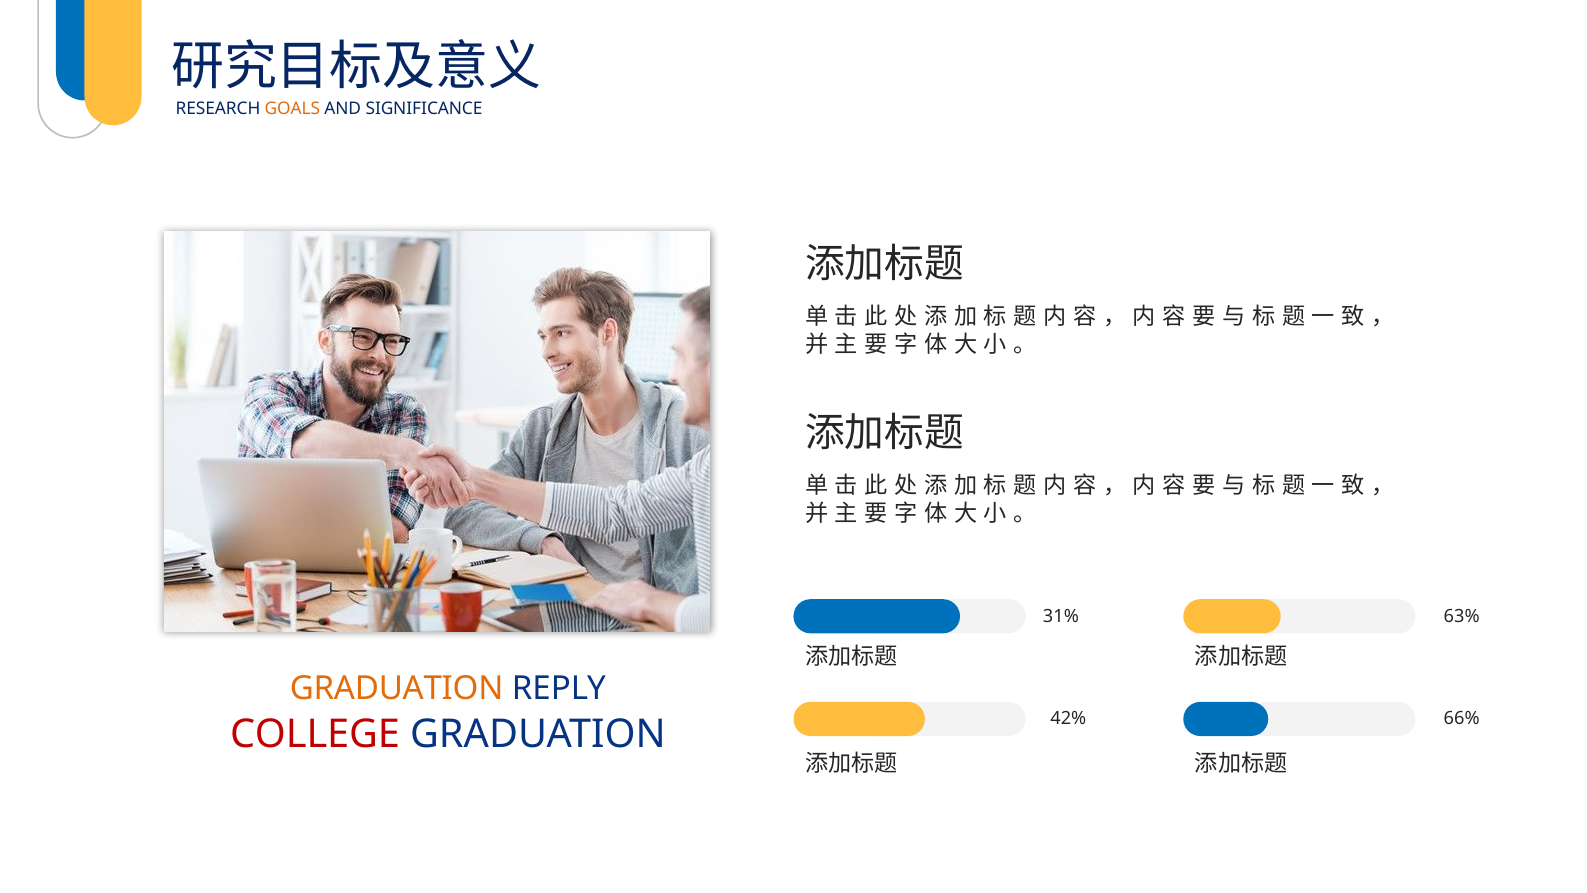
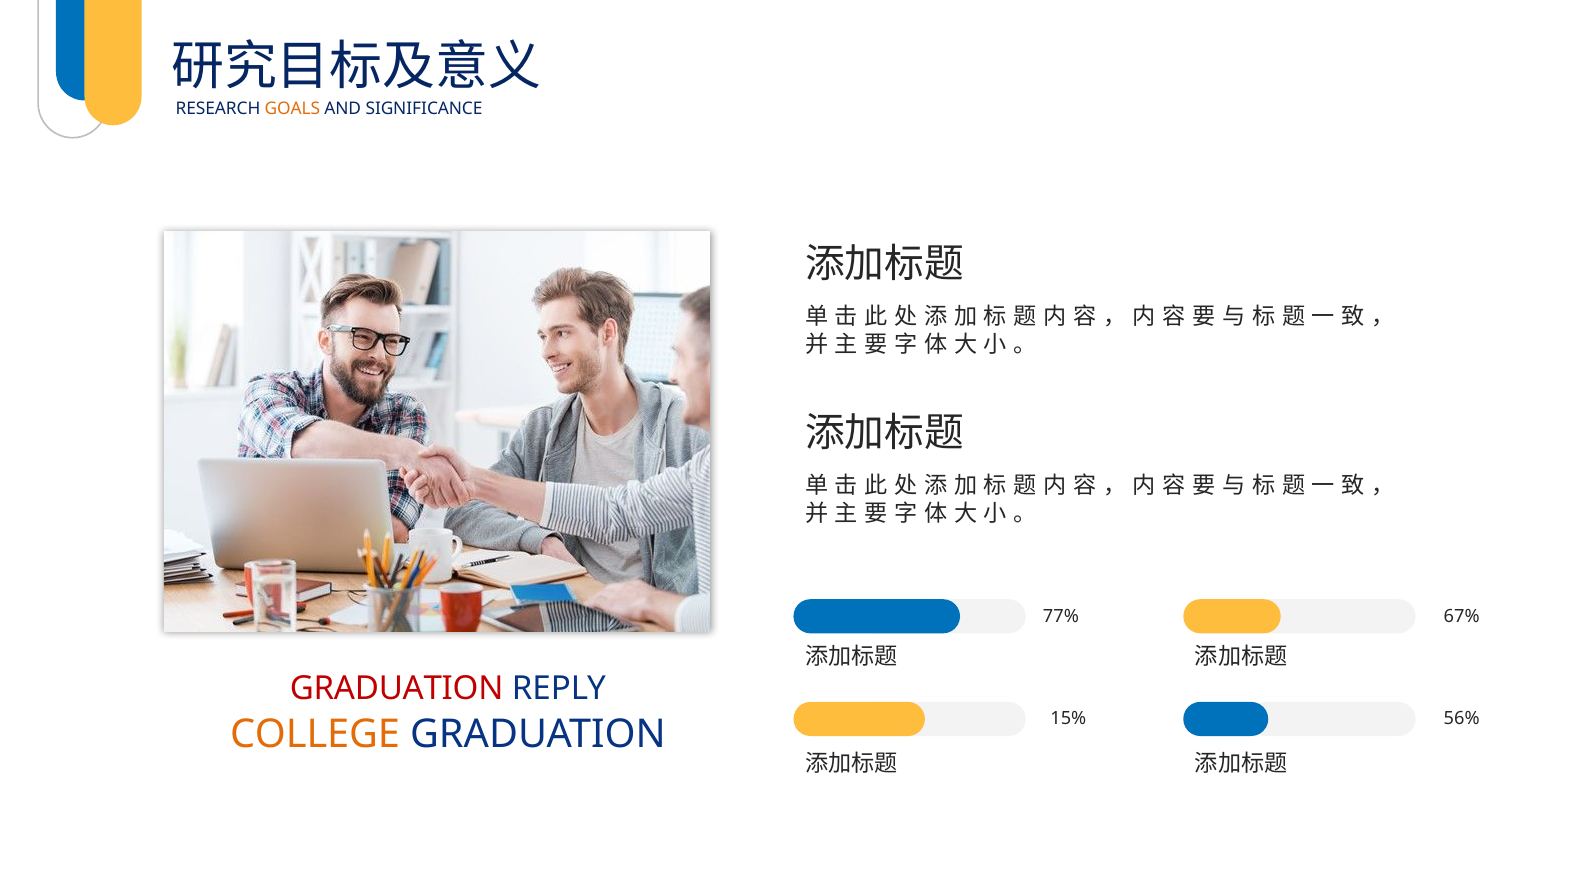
31%: 31% -> 77% (1061, 616)
63%: 63% -> 67% (1462, 616)
GRADUATION colour: orange -> red (397, 688)
42%: 42% -> 15% (1068, 719)
66%: 66% -> 56% (1462, 719)
COLLEGE colour: red -> orange (315, 734)
